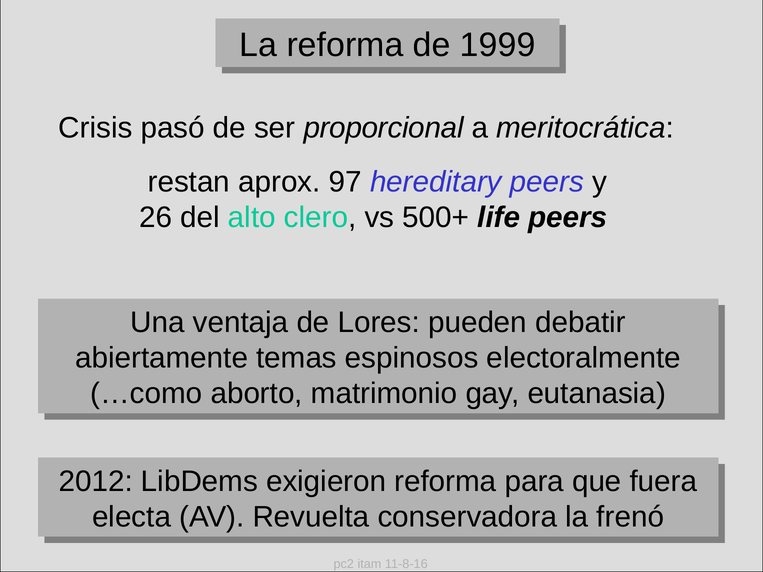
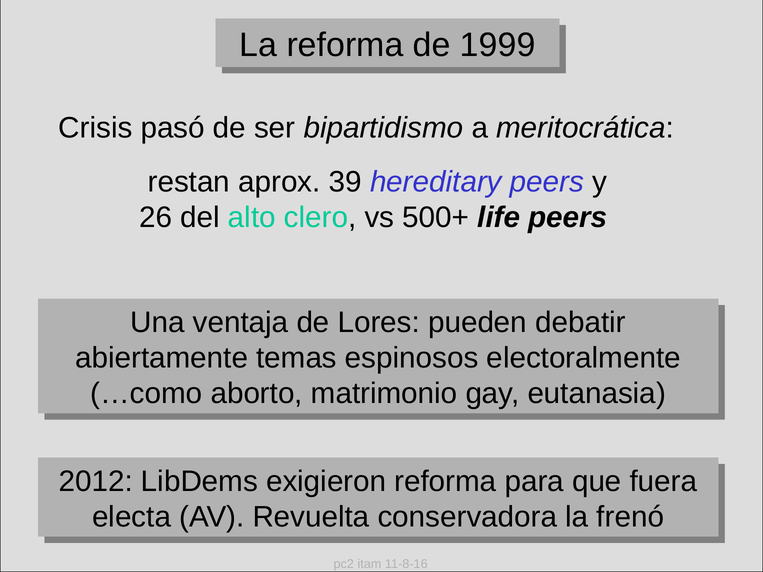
proporcional: proporcional -> bipartidismo (383, 128)
97: 97 -> 39 (345, 182)
